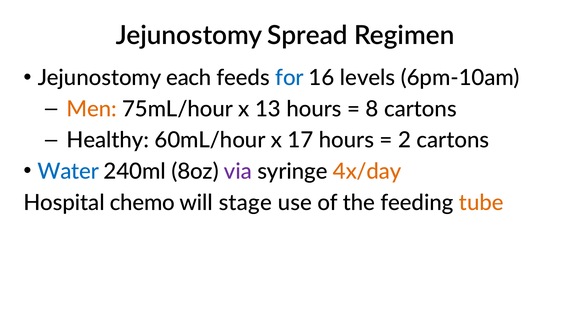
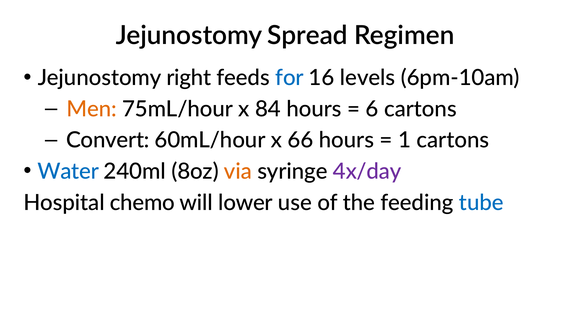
each: each -> right (189, 78)
13: 13 -> 84 (268, 109)
8: 8 -> 6 (372, 109)
Healthy: Healthy -> Convert (108, 140)
17: 17 -> 66 (300, 140)
2: 2 -> 1 (405, 140)
via colour: purple -> orange (238, 171)
4x/day colour: orange -> purple (367, 171)
stage: stage -> lower (246, 203)
tube colour: orange -> blue (481, 203)
